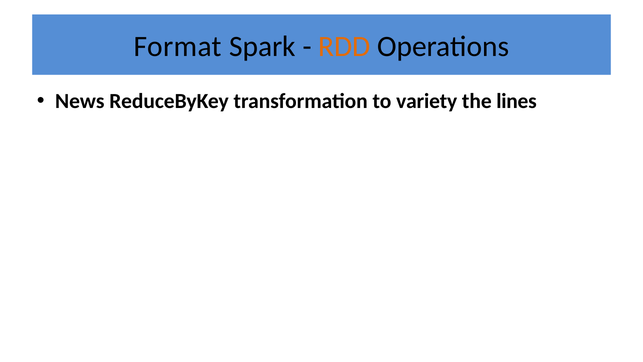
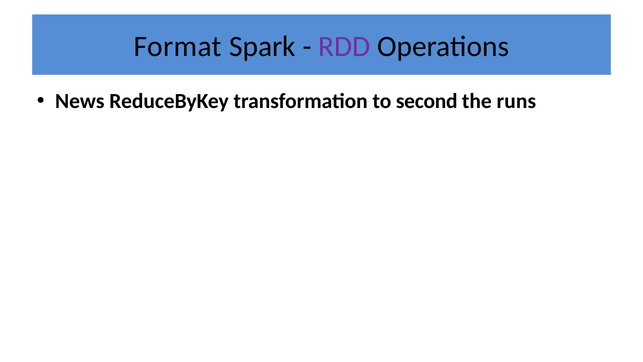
RDD colour: orange -> purple (344, 47)
variety: variety -> second (427, 101)
lines: lines -> runs (516, 101)
